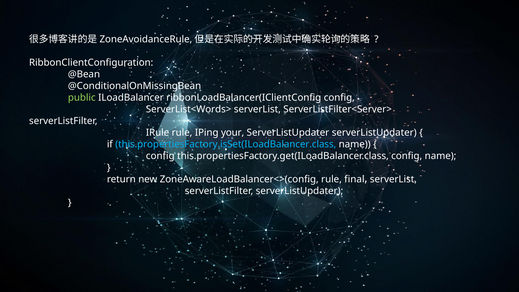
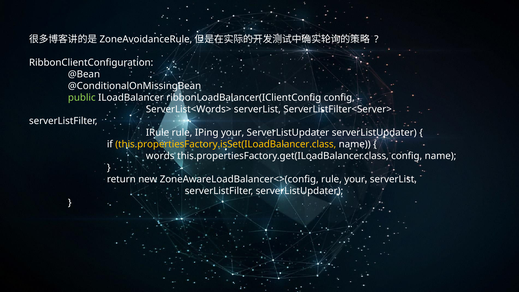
this.propertiesFactory.isSet(ILoadBalancer.class colour: light blue -> yellow (226, 144)
config: config -> words (160, 156)
rule final: final -> your (356, 179)
